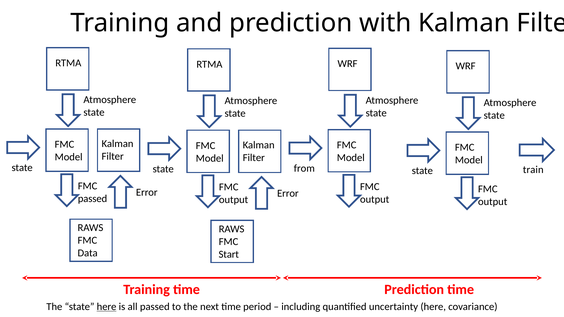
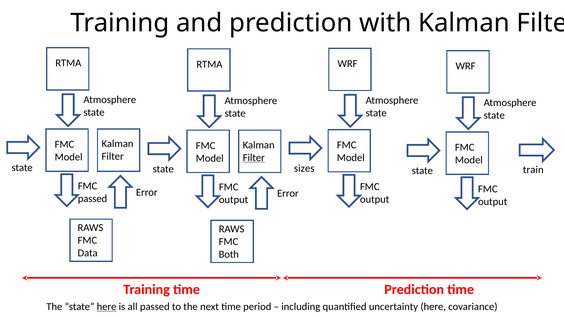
Filter underline: none -> present (254, 158)
from: from -> sizes (304, 169)
Start: Start -> Both (229, 254)
